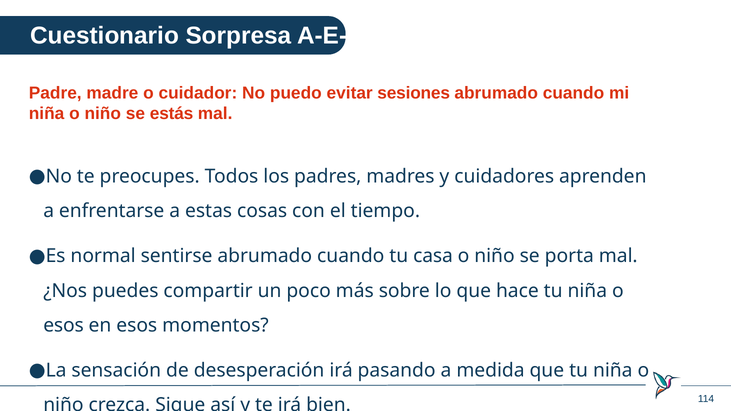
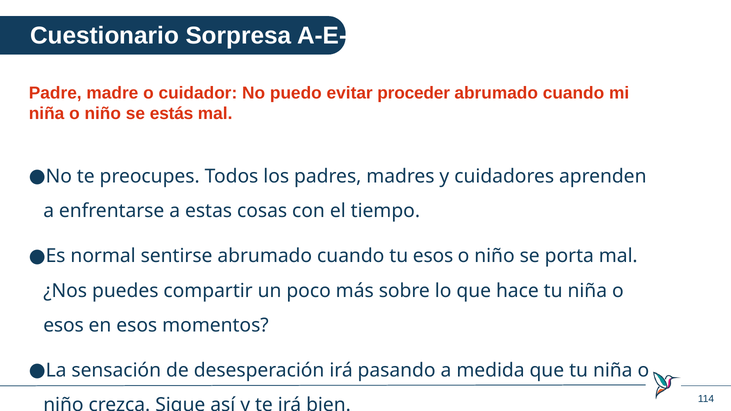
sesiones: sesiones -> proceder (414, 93)
tu casa: casa -> esos (433, 256)
